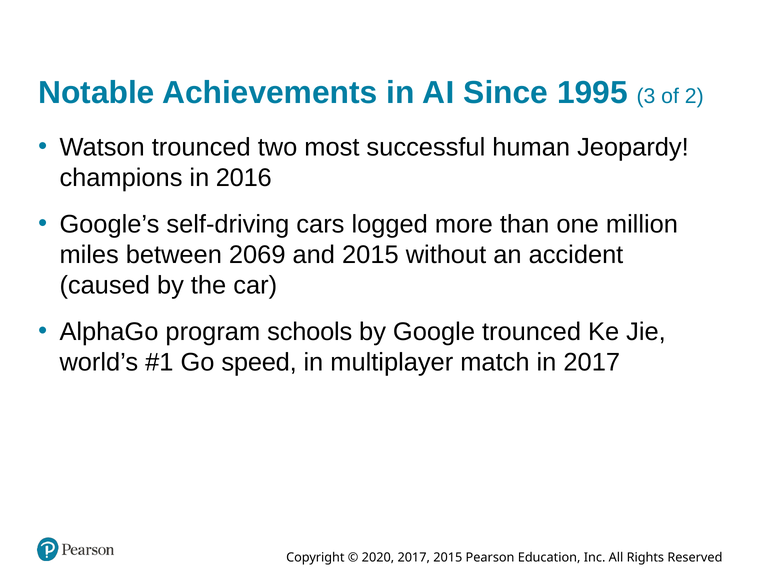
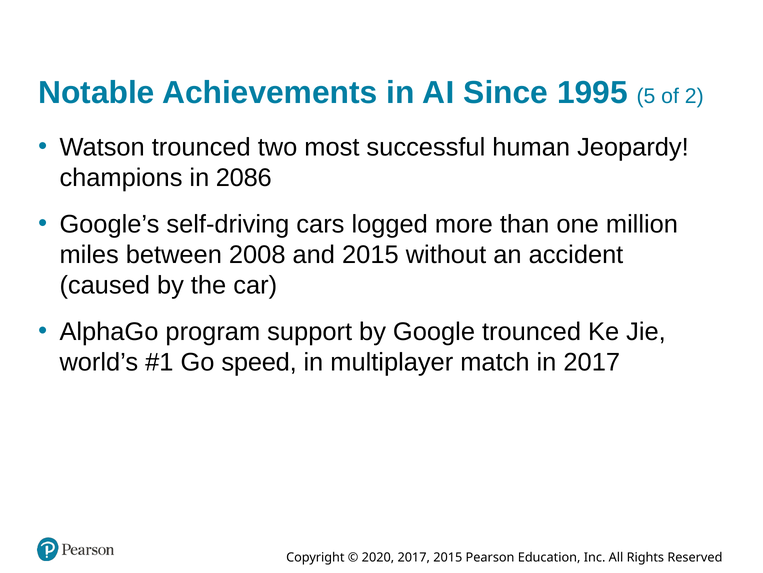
3: 3 -> 5 (646, 96)
2016: 2016 -> 2086 (244, 177)
2069: 2069 -> 2008 (257, 254)
schools: schools -> support (310, 331)
